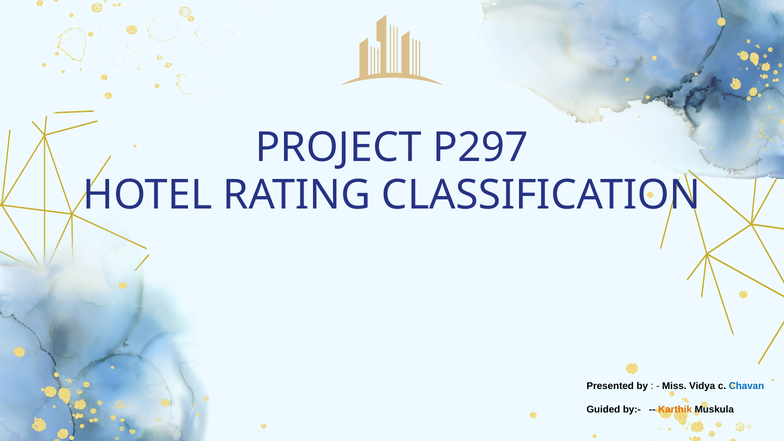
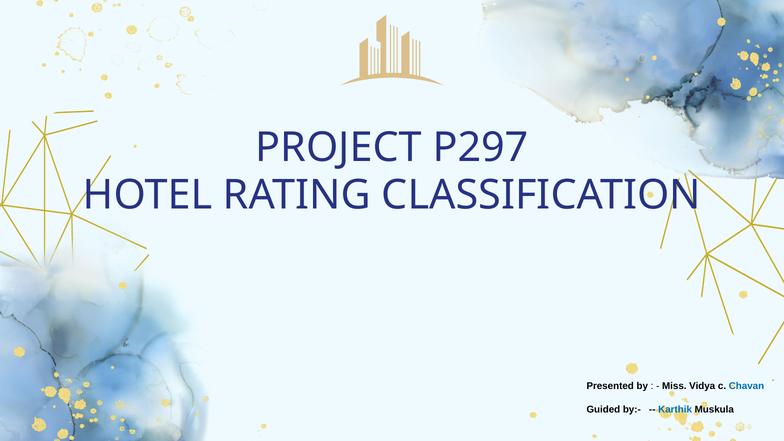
Karthik colour: orange -> blue (675, 410)
